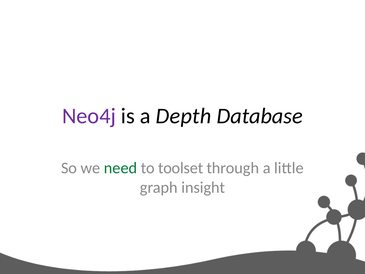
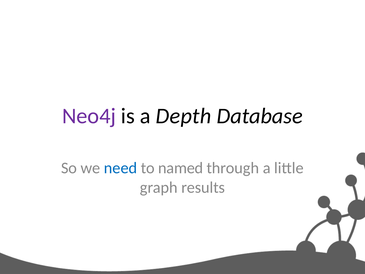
need colour: green -> blue (121, 168)
toolset: toolset -> named (181, 168)
insight: insight -> results (203, 187)
